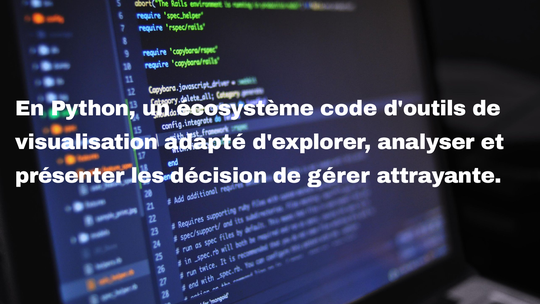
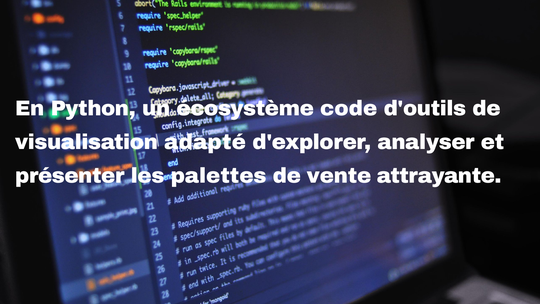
décision: décision -> palettes (219, 176)
gérer: gérer -> vente (339, 176)
